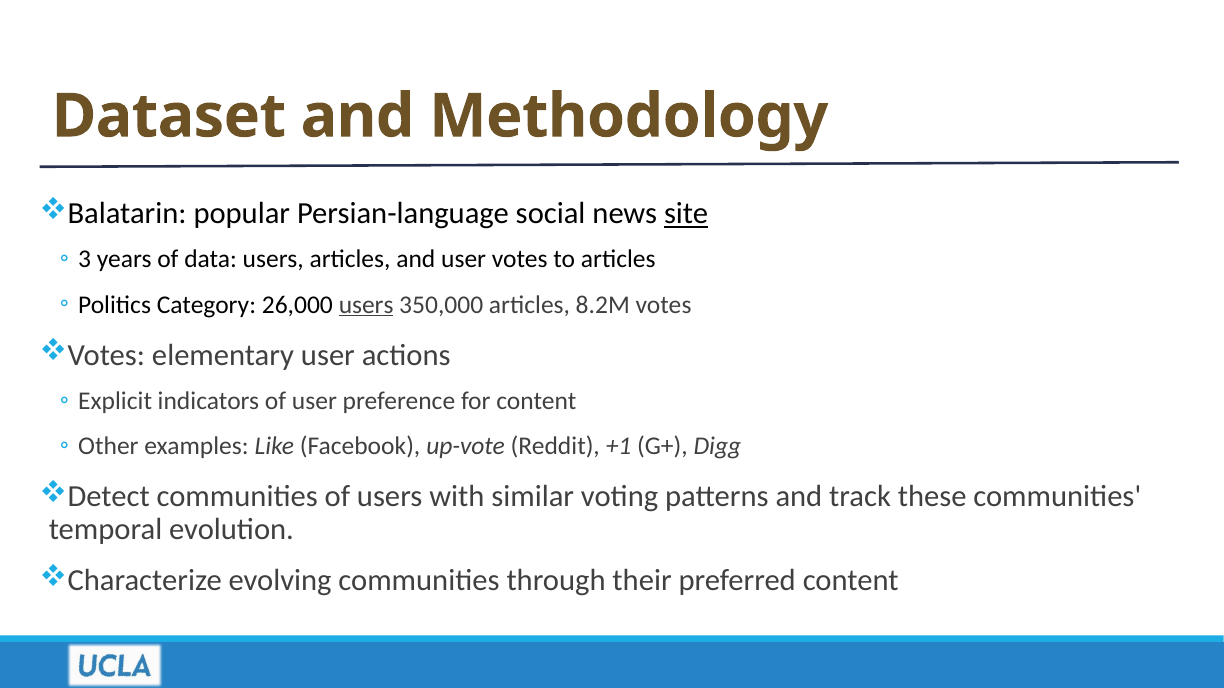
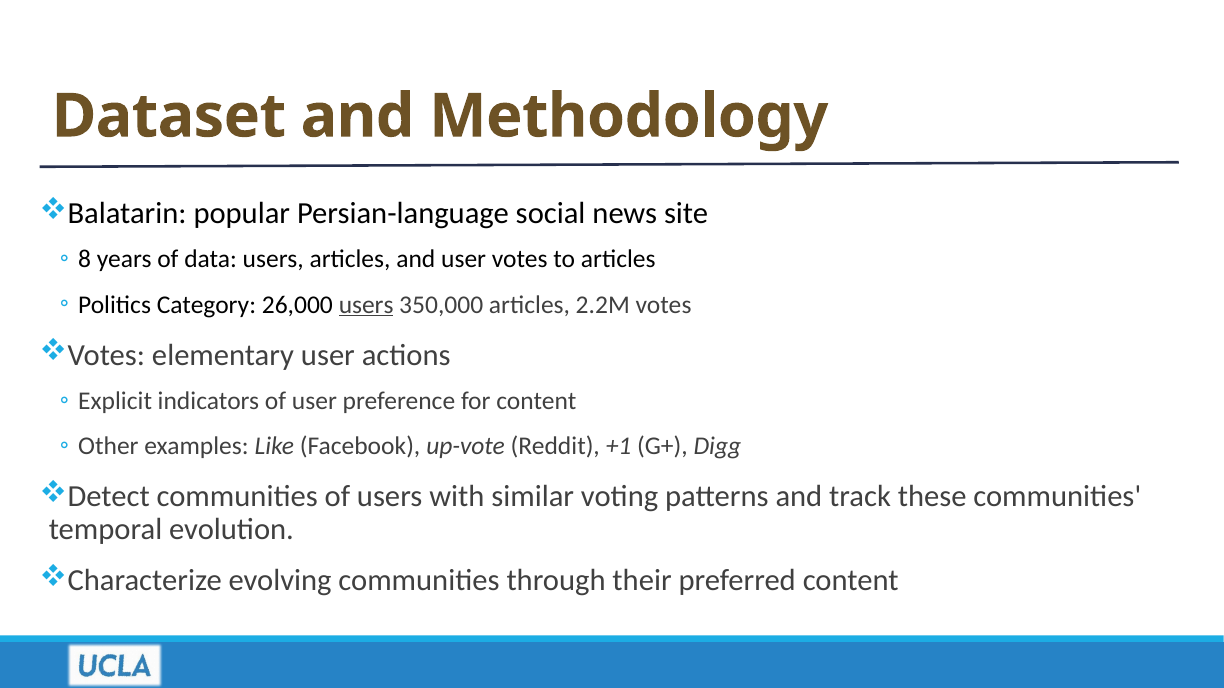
site underline: present -> none (686, 214)
3: 3 -> 8 (85, 259)
8.2M: 8.2M -> 2.2M (603, 305)
